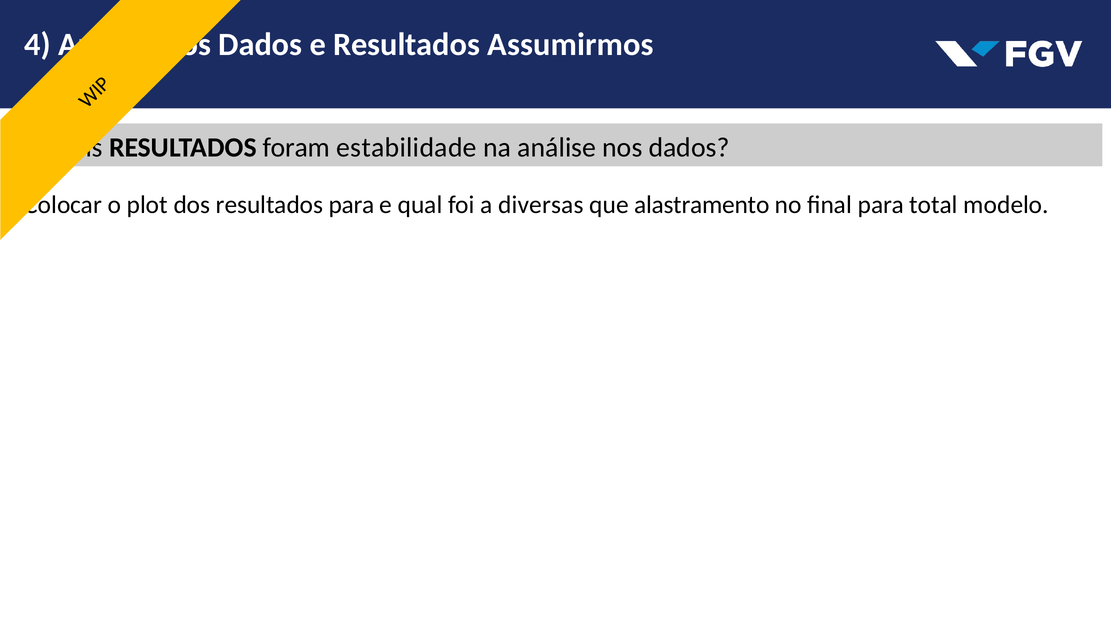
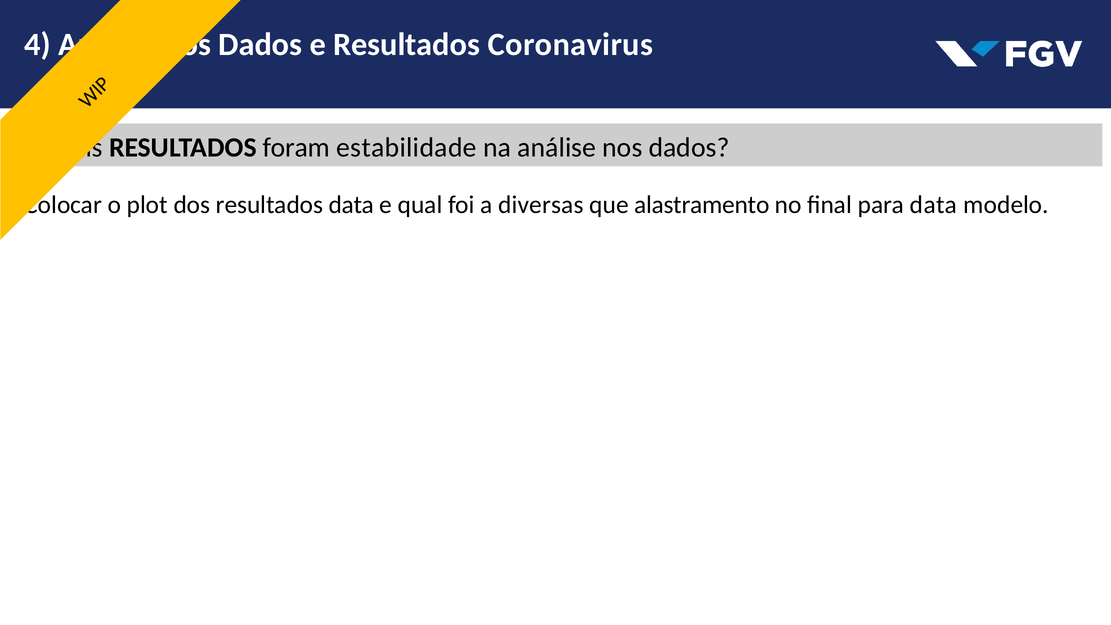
Assumirmos: Assumirmos -> Coronavirus (571, 45)
para: para -> data (351, 205)
para total: total -> data (933, 205)
